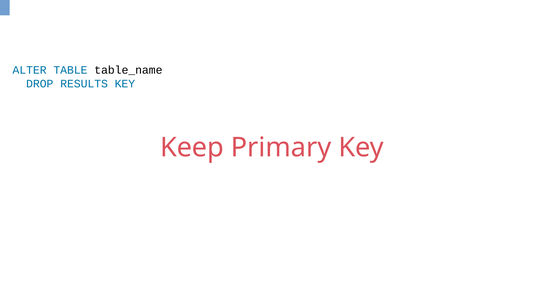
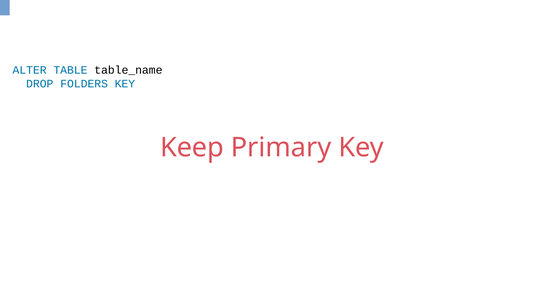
RESULTS: RESULTS -> FOLDERS (84, 84)
